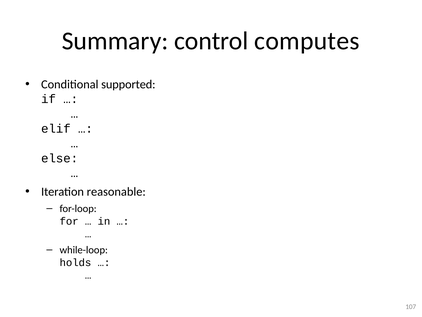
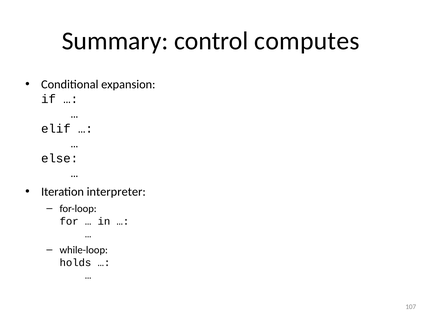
supported: supported -> expansion (128, 84)
reasonable: reasonable -> interpreter (116, 191)
